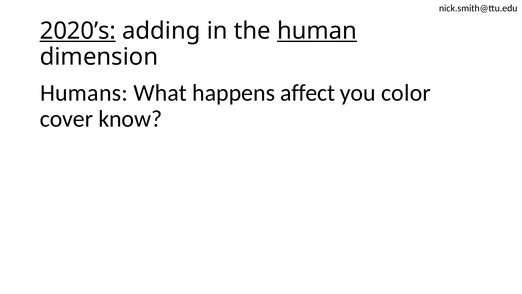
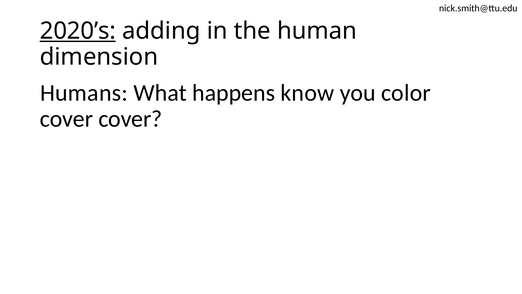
human underline: present -> none (317, 31)
affect: affect -> know (307, 93)
cover know: know -> cover (130, 119)
